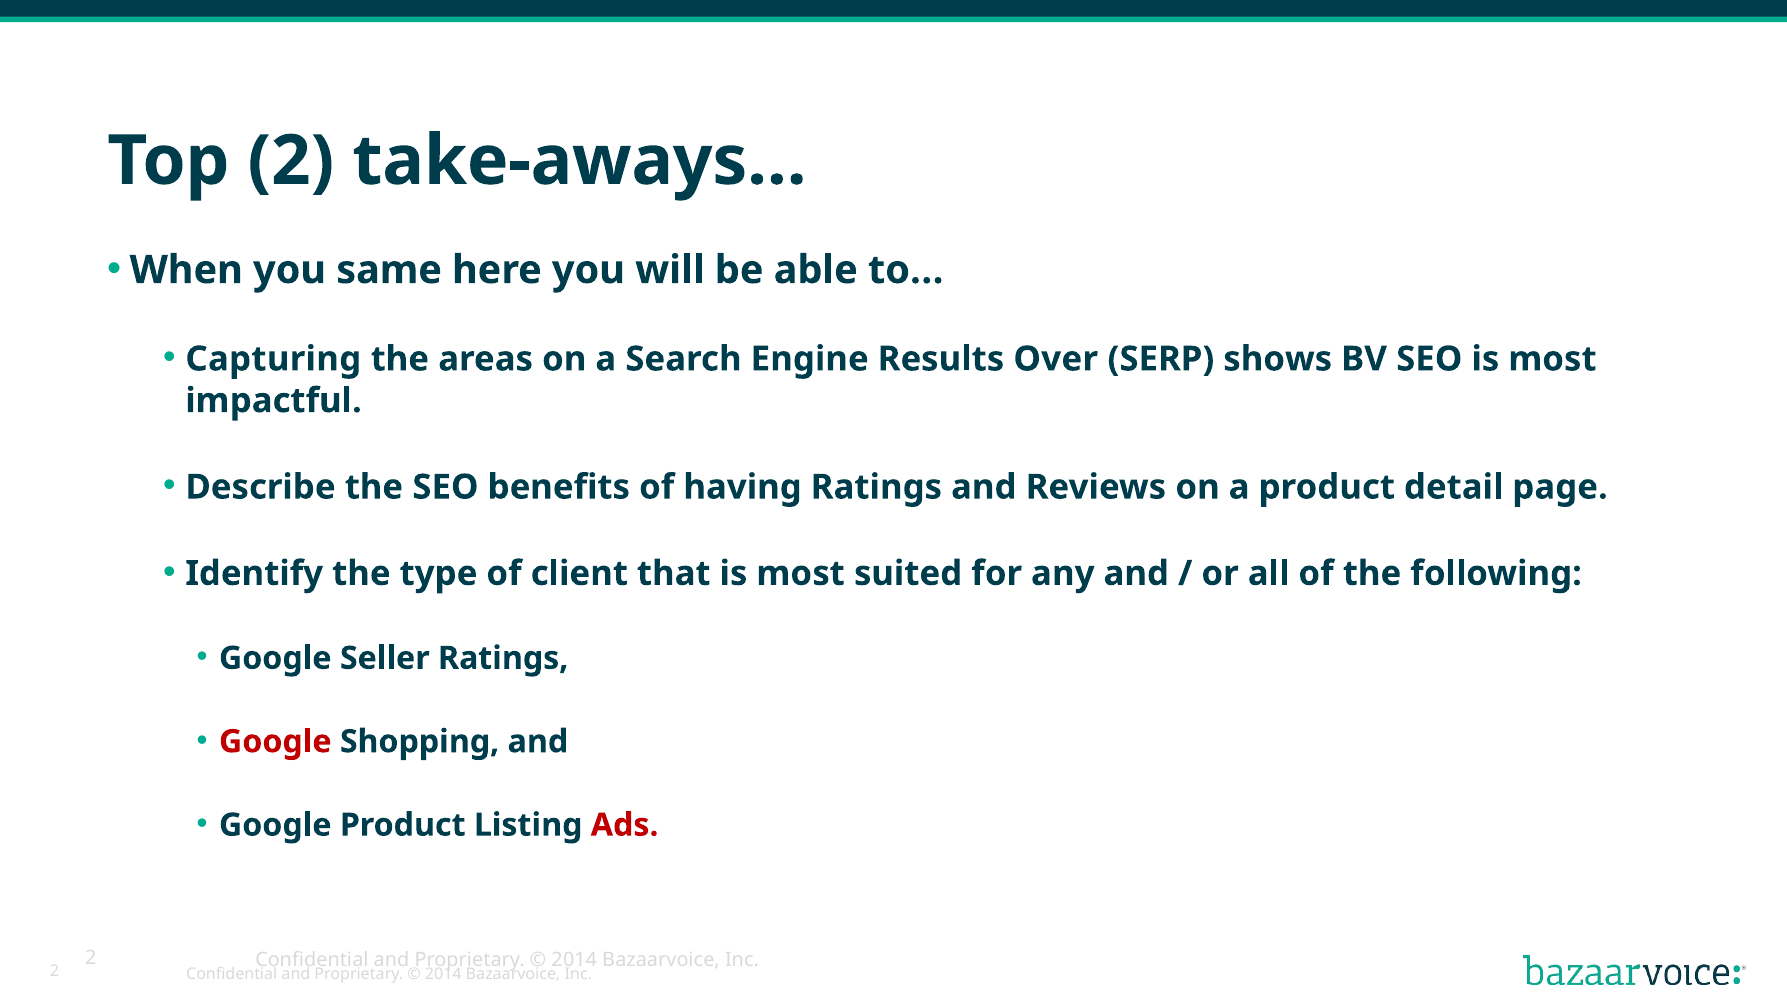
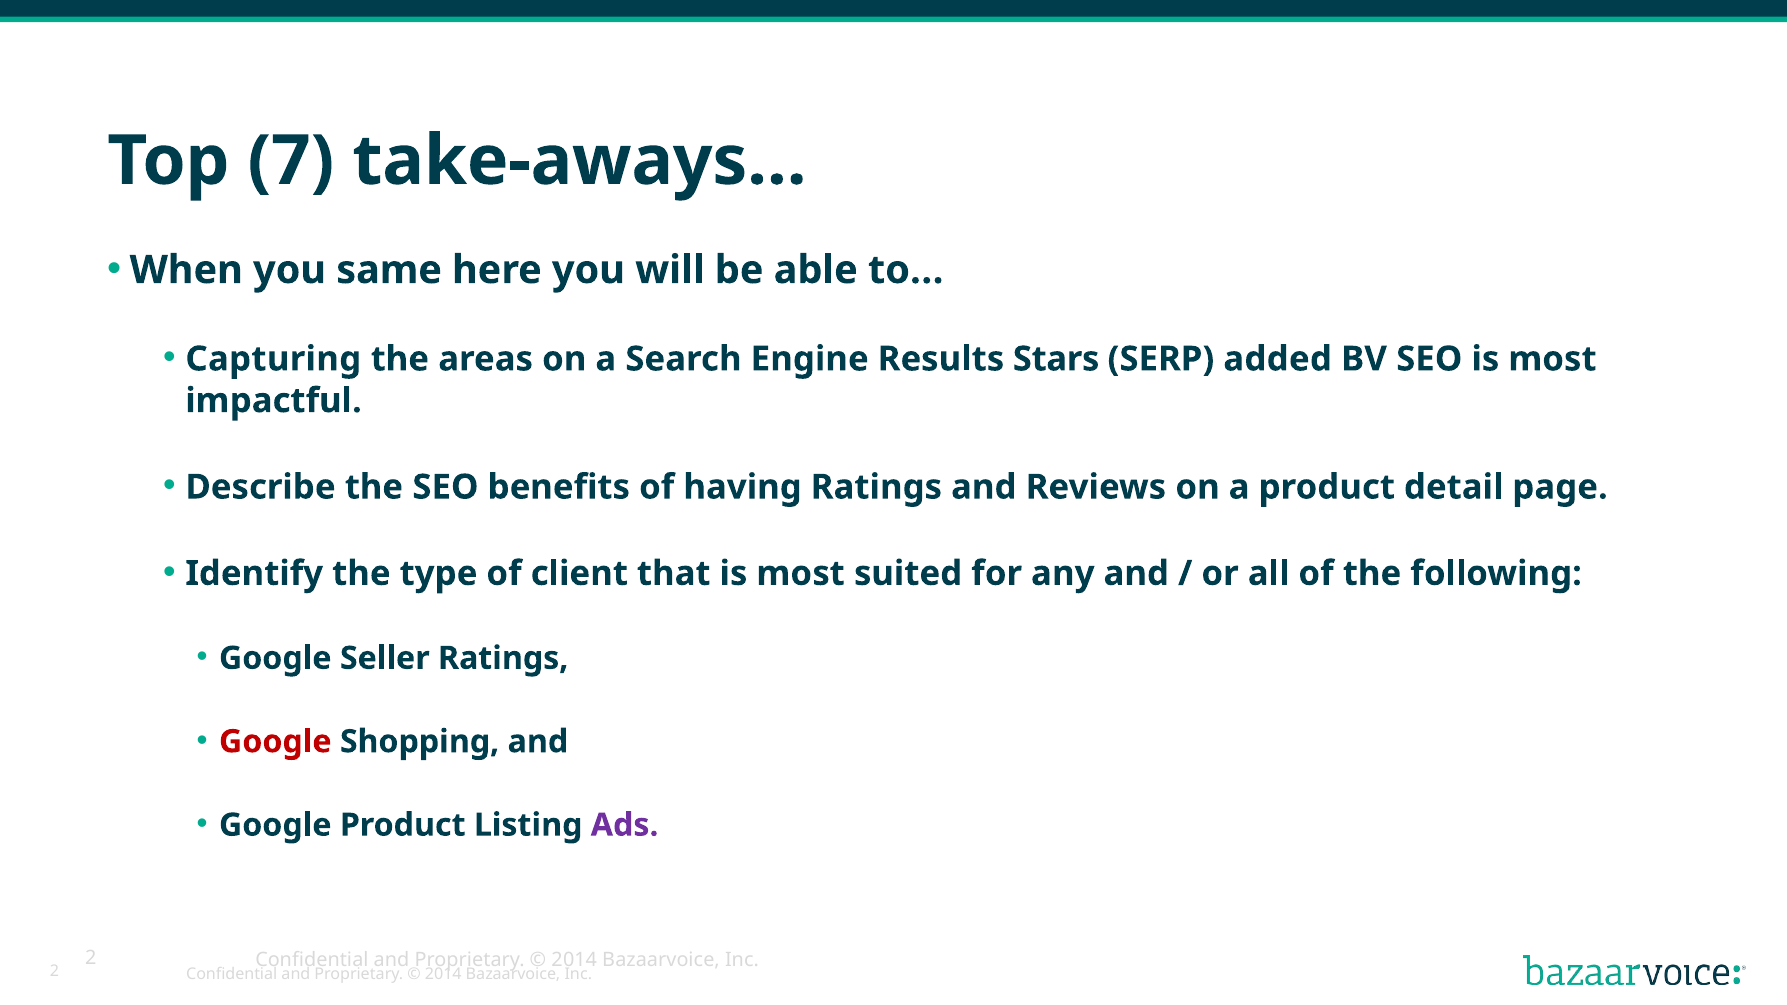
Top 2: 2 -> 7 (291, 161)
Over: Over -> Stars (1056, 359)
shows: shows -> added (1278, 359)
Ads colour: red -> purple (625, 825)
